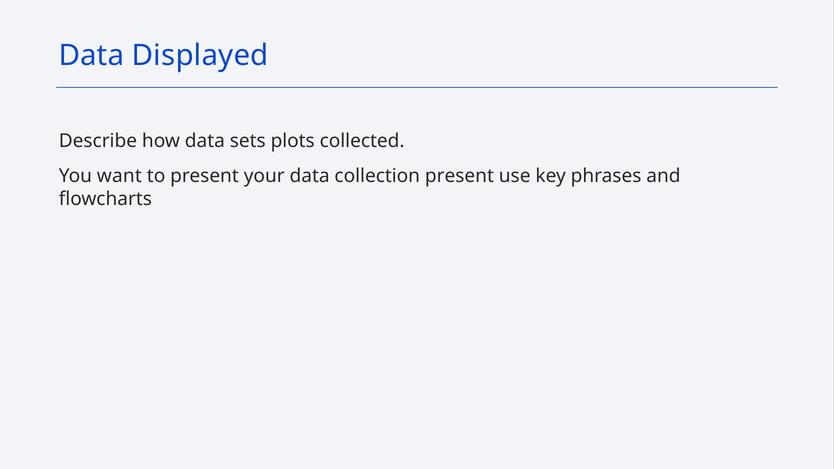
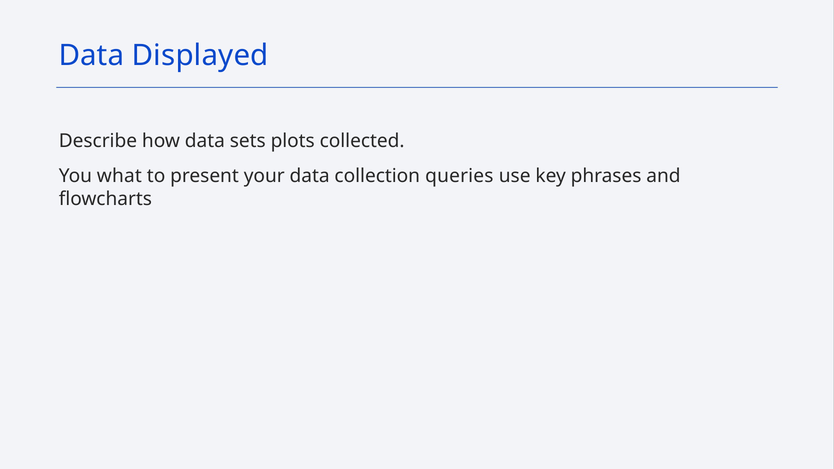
want: want -> what (119, 176)
collection present: present -> queries (459, 176)
